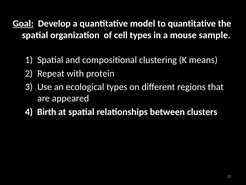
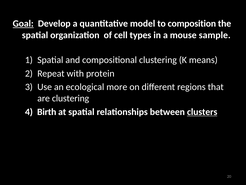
to quantitative: quantitative -> composition (192, 23)
ecological types: types -> more (117, 87)
are appeared: appeared -> clustering (71, 98)
clusters underline: none -> present (202, 112)
